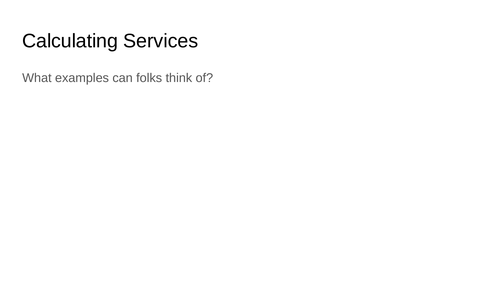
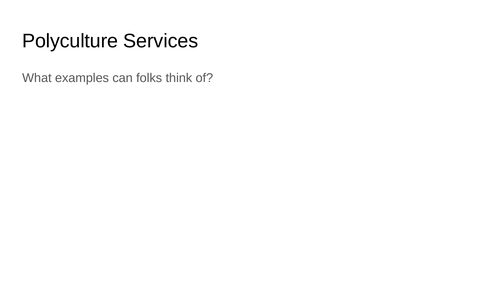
Calculating: Calculating -> Polyculture (70, 41)
